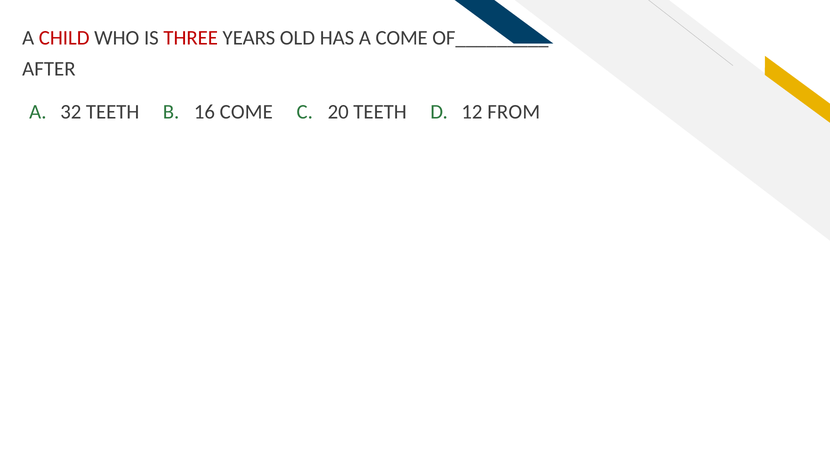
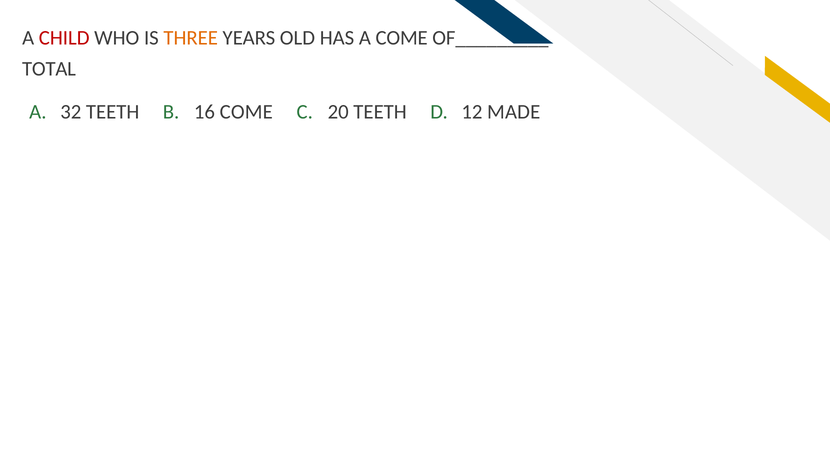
THREE colour: red -> orange (191, 38)
AFTER: AFTER -> TOTAL (49, 69)
FROM: FROM -> MADE (514, 112)
